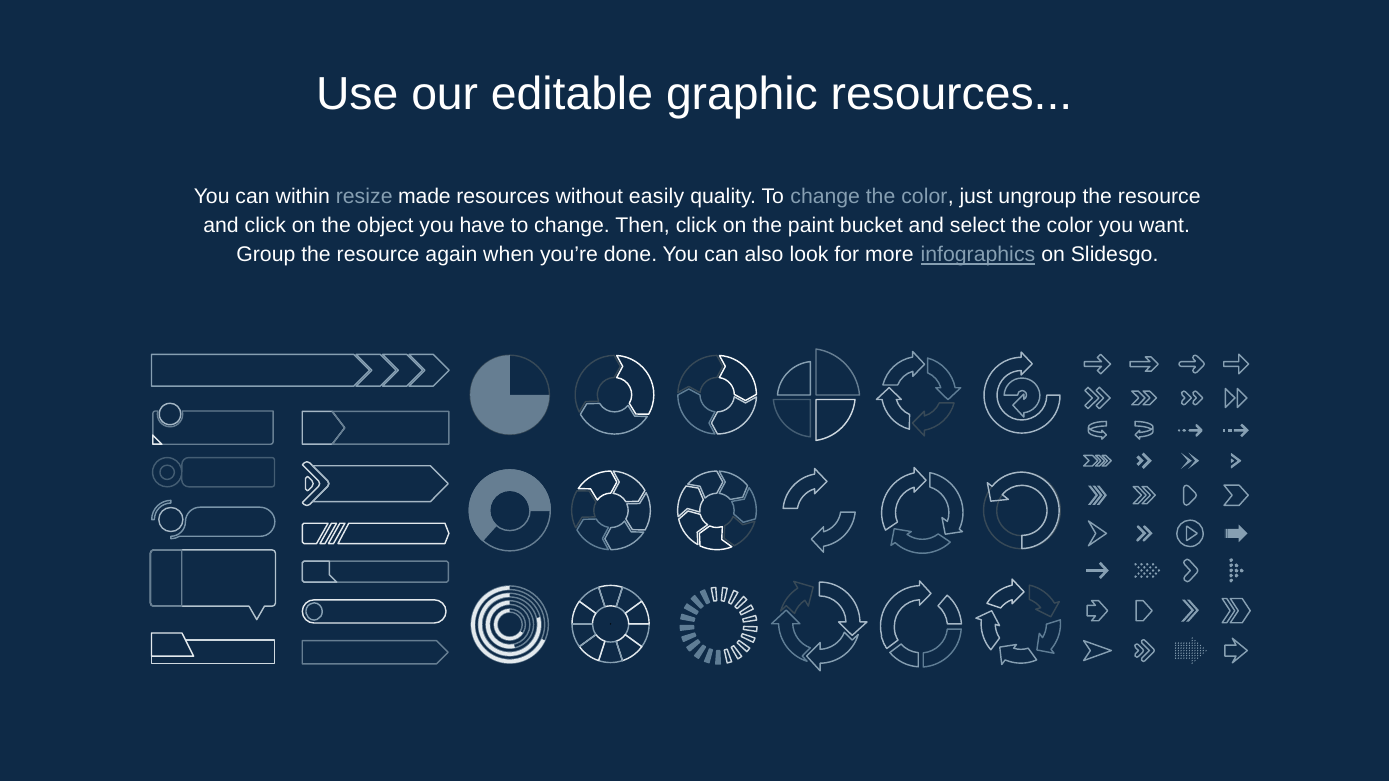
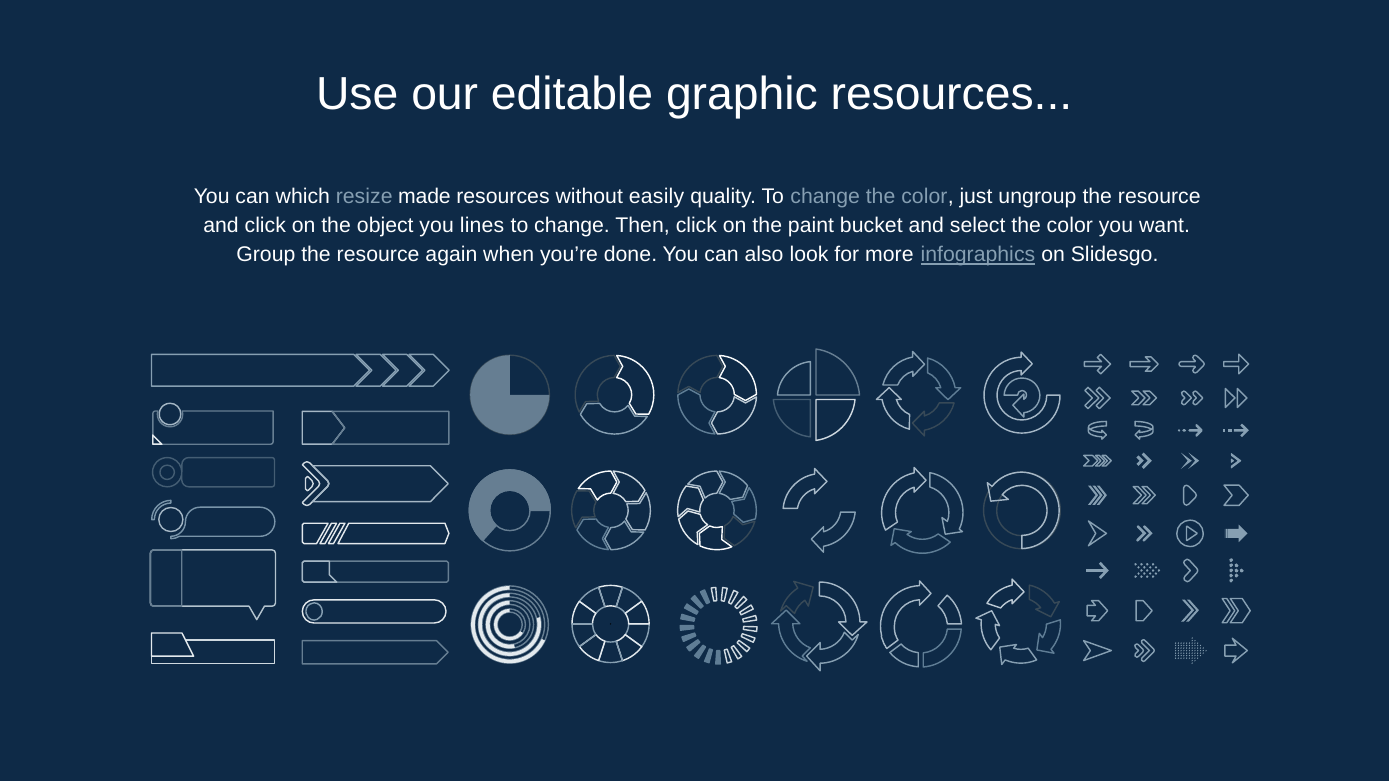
within: within -> which (303, 196)
have: have -> lines (482, 226)
